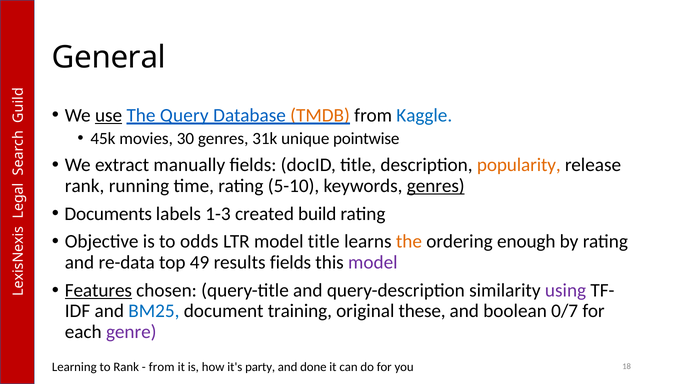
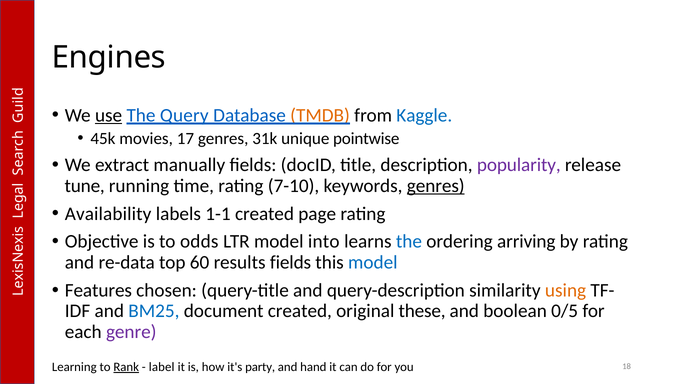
General: General -> Engines (109, 57)
30: 30 -> 17 (185, 139)
popularity colour: orange -> purple (519, 165)
rank: rank -> tune (85, 186)
5-10: 5-10 -> 7-10 (294, 186)
Documents: Documents -> Availability (108, 214)
1-3: 1-3 -> 1-1 (218, 214)
build: build -> page (317, 214)
model title: title -> into (324, 242)
the colour: orange -> blue (409, 242)
enough: enough -> arriving (526, 242)
49: 49 -> 60 (200, 263)
model colour: purple -> blue (373, 263)
Features underline: present -> none (98, 290)
using colour: purple -> orange (566, 290)
document training: training -> created (300, 311)
0/7: 0/7 -> 0/5 (565, 311)
Rank underline: none -> present (126, 367)
from: from -> label (162, 367)
done: done -> hand (313, 367)
